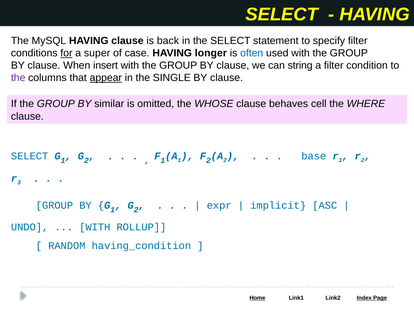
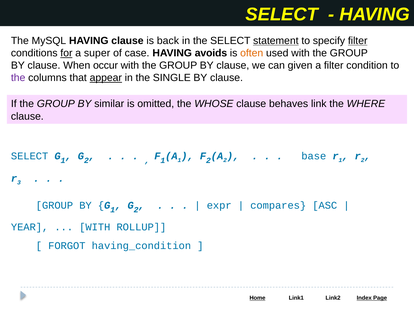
statement underline: none -> present (276, 41)
filter underline: none -> present (358, 41)
longer: longer -> avoids (211, 53)
often colour: blue -> orange (252, 53)
insert: insert -> occur (106, 66)
string: string -> given (300, 66)
cell: cell -> link (319, 104)
implicit: implicit -> compares (278, 206)
UNDO: UNDO -> YEAR (30, 227)
RANDOM: RANDOM -> FORGOT (67, 246)
